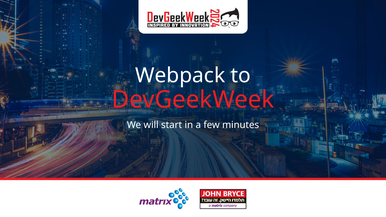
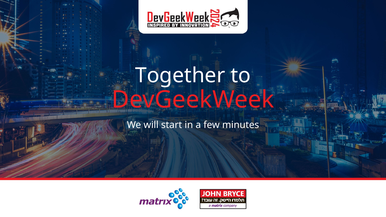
Webpack: Webpack -> Together (180, 75)
